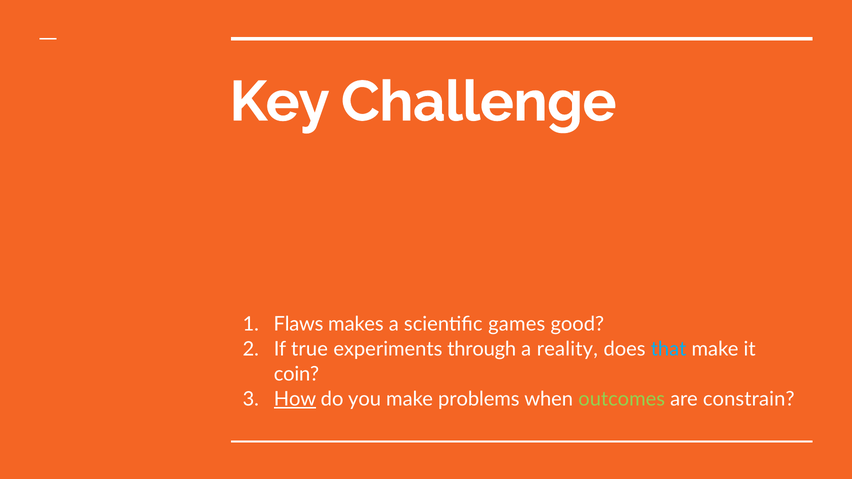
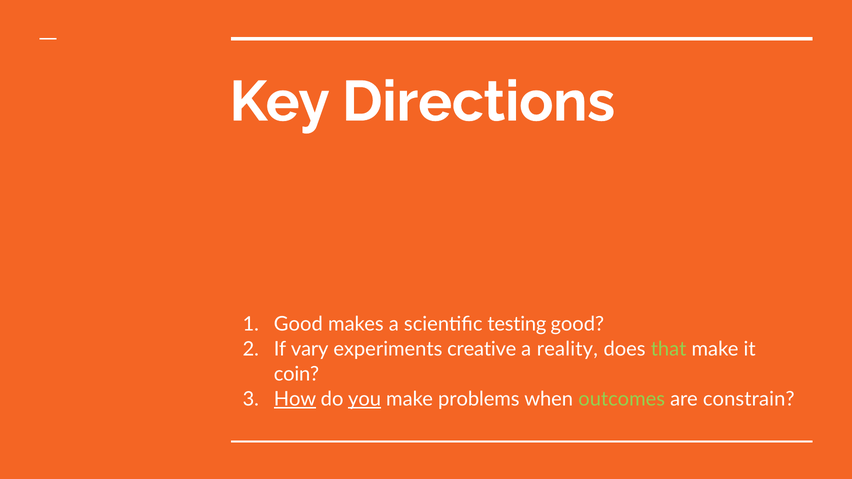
Challenge: Challenge -> Directions (479, 102)
Flaws: Flaws -> Good (298, 324)
games: games -> testing (517, 324)
true: true -> vary (310, 349)
through: through -> creative (482, 349)
that colour: light blue -> light green (669, 349)
you underline: none -> present (365, 399)
